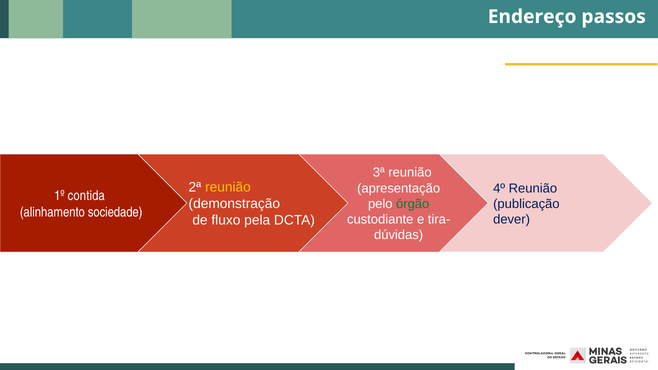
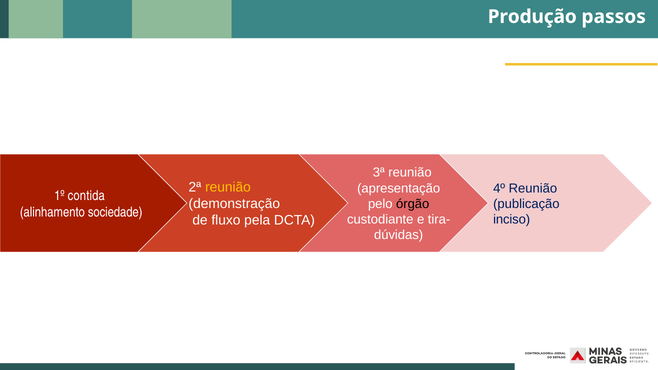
Endereço: Endereço -> Produção (532, 17)
órgão colour: green -> black (413, 204)
dever: dever -> inciso (512, 220)
